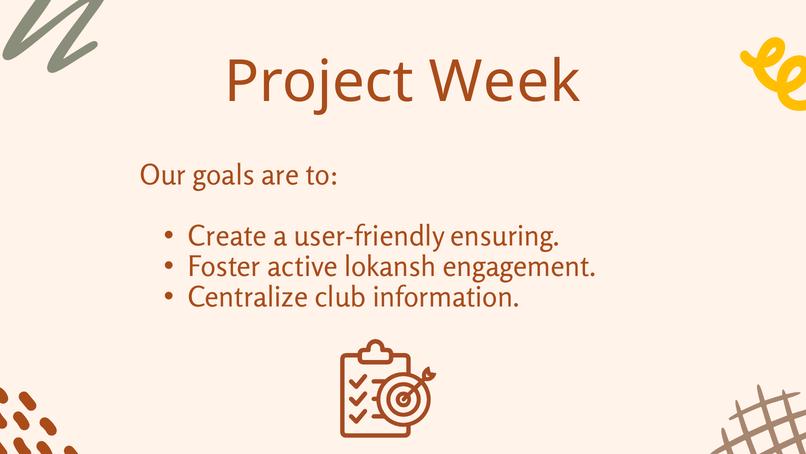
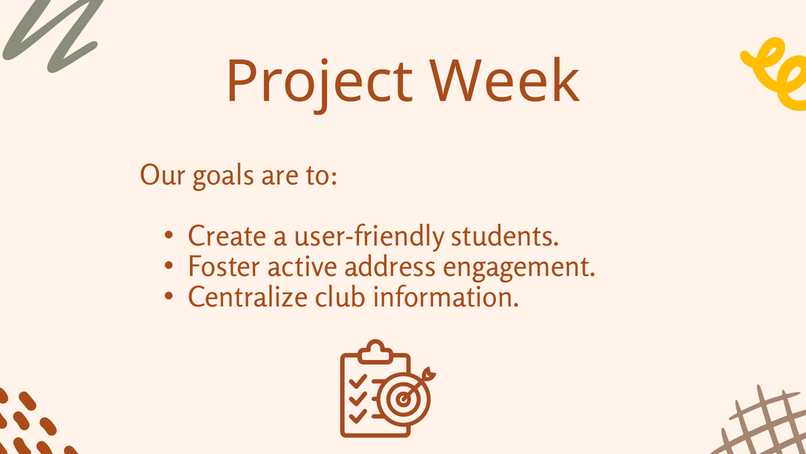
ensuring: ensuring -> students (505, 236)
lokansh: lokansh -> address (390, 266)
